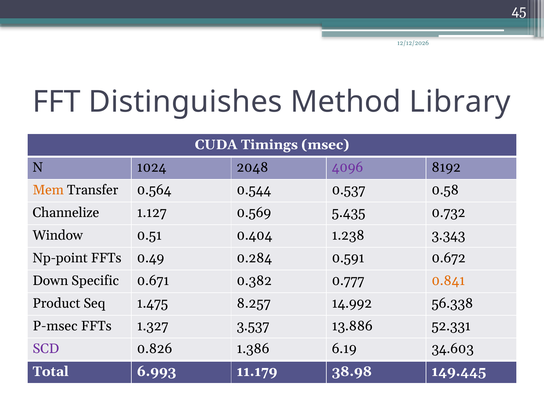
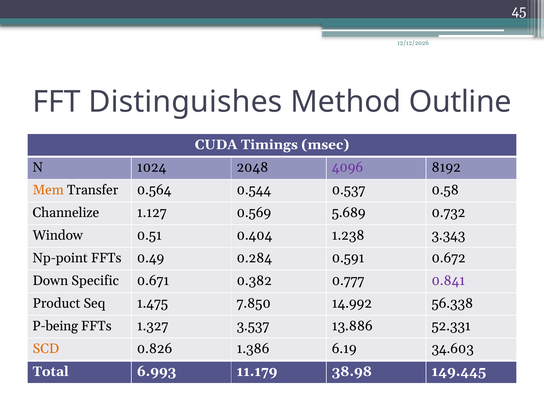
Library: Library -> Outline (460, 102)
5.435: 5.435 -> 5.689 (349, 213)
0.841 colour: orange -> purple (448, 281)
8.257: 8.257 -> 7.850 (254, 303)
P-msec: P-msec -> P-being (55, 326)
SCD colour: purple -> orange (46, 349)
